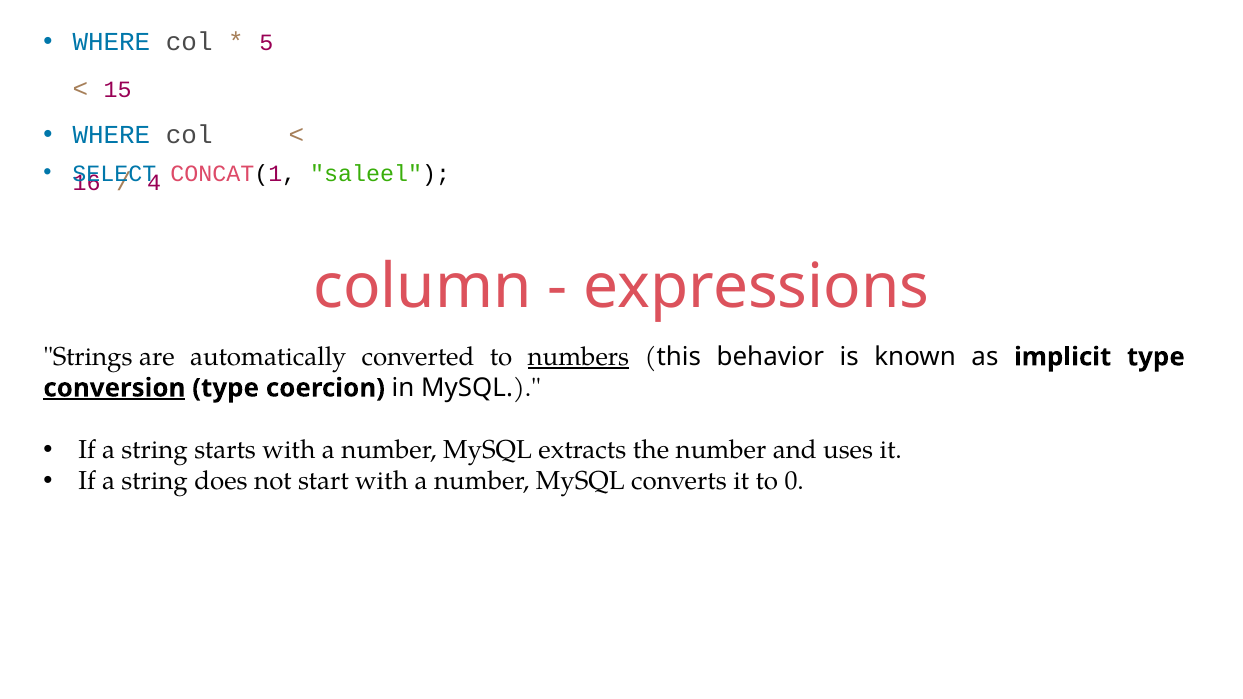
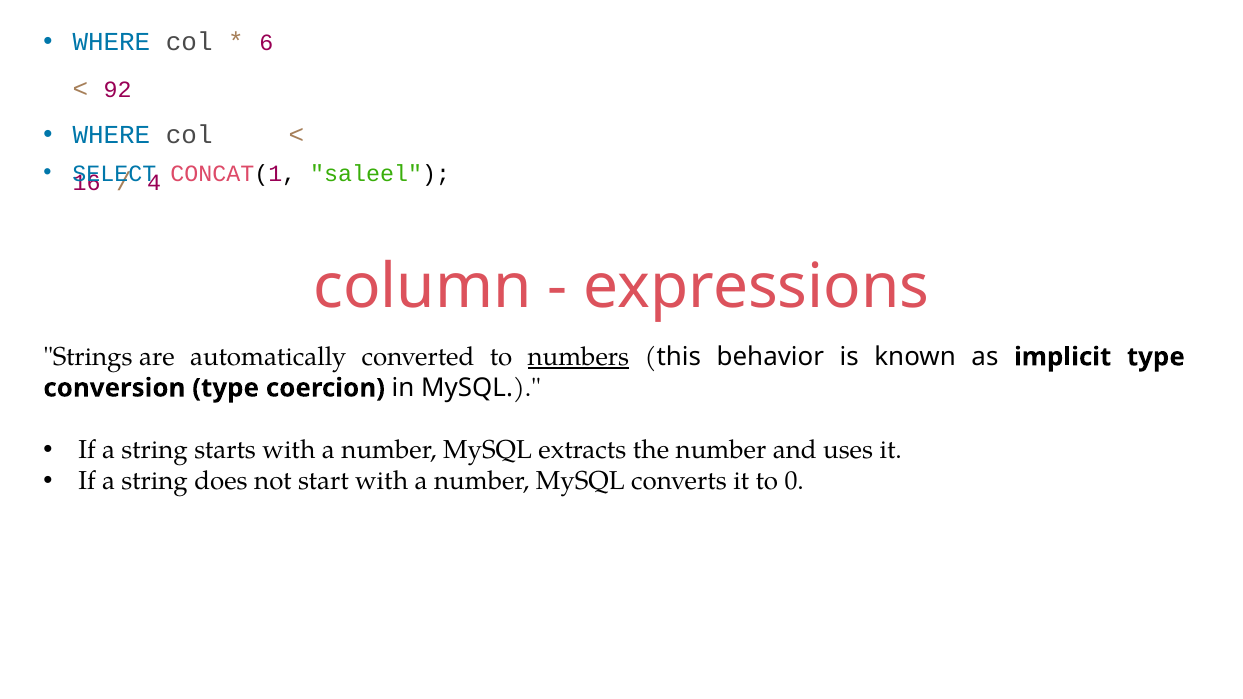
5: 5 -> 6 (266, 43)
15: 15 -> 92 (118, 89)
conversion underline: present -> none (114, 388)
